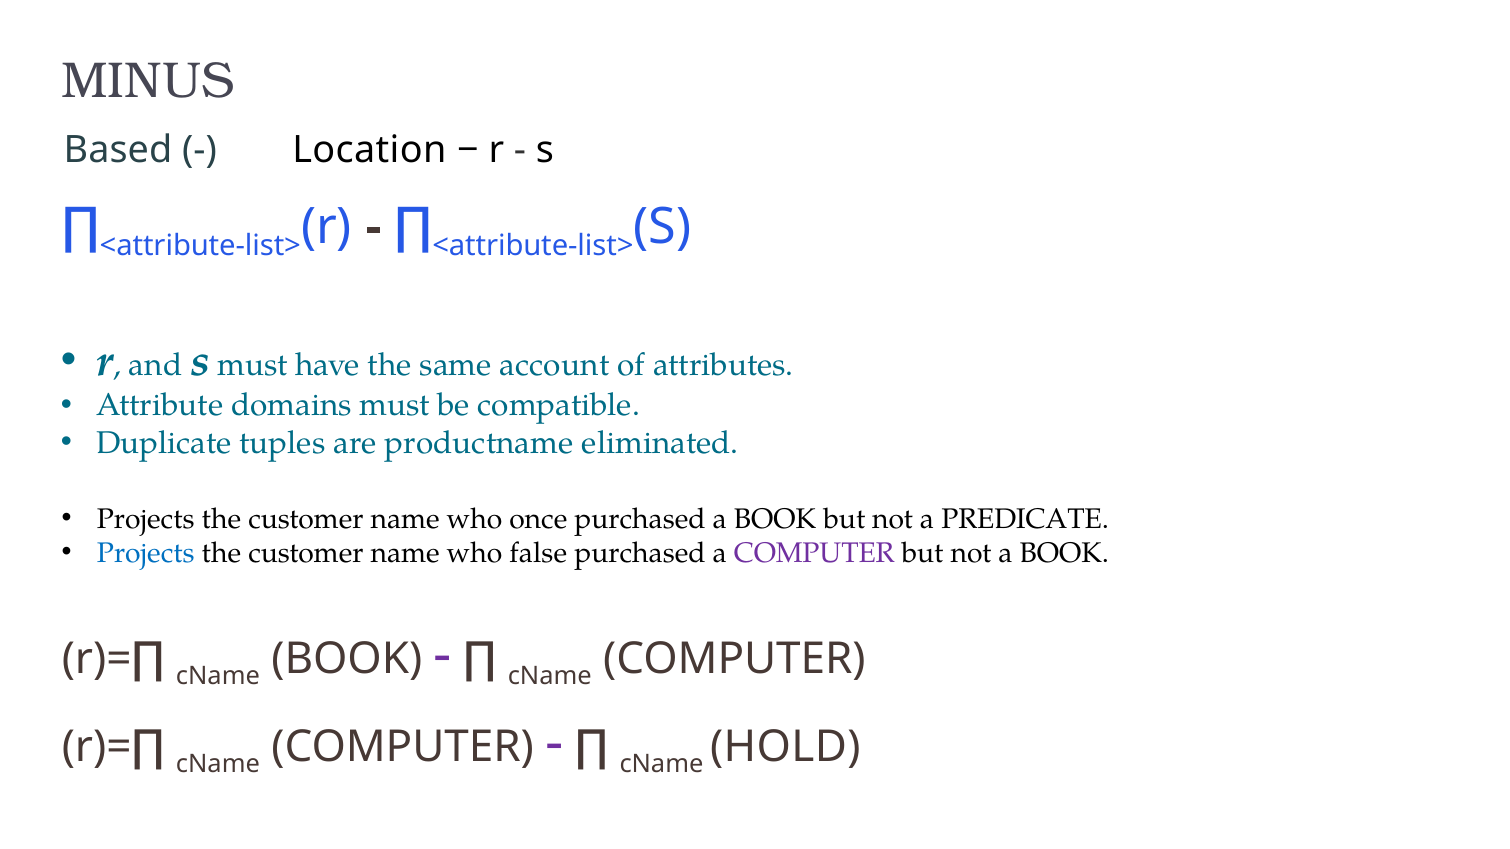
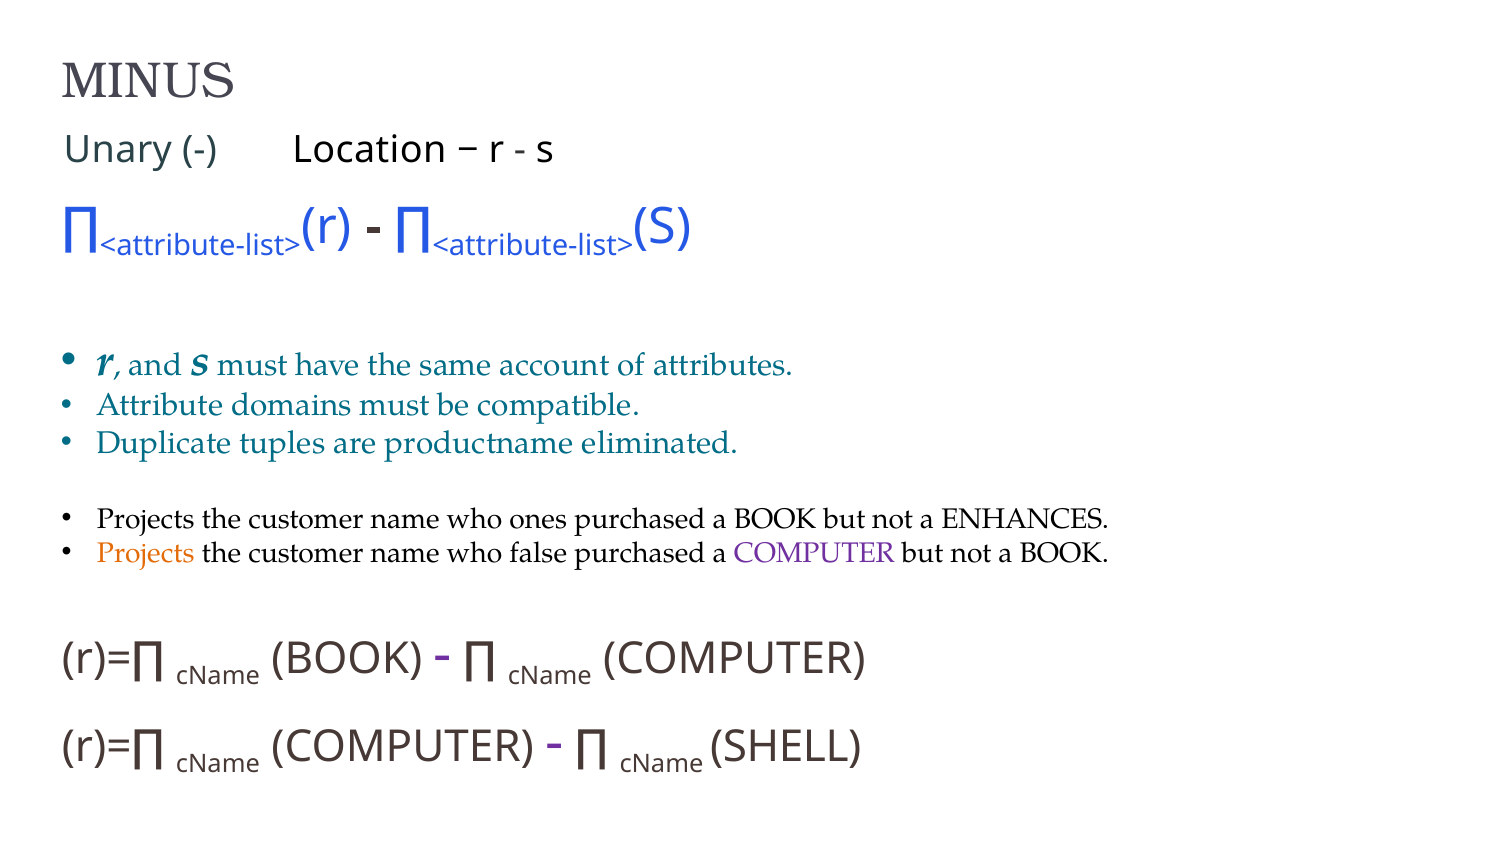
Based: Based -> Unary (118, 150)
once: once -> ones (538, 519)
PREDICATE: PREDICATE -> ENHANCES (1025, 519)
Projects colour: blue -> orange (146, 553)
HOLD: HOLD -> SHELL (786, 747)
